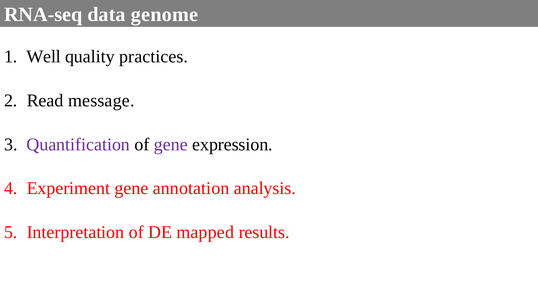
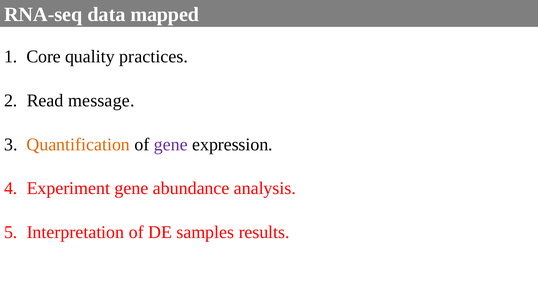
genome: genome -> mapped (165, 14)
Well: Well -> Core (44, 56)
Quantification colour: purple -> orange (78, 145)
annotation: annotation -> abundance (191, 188)
mapped: mapped -> samples (205, 232)
